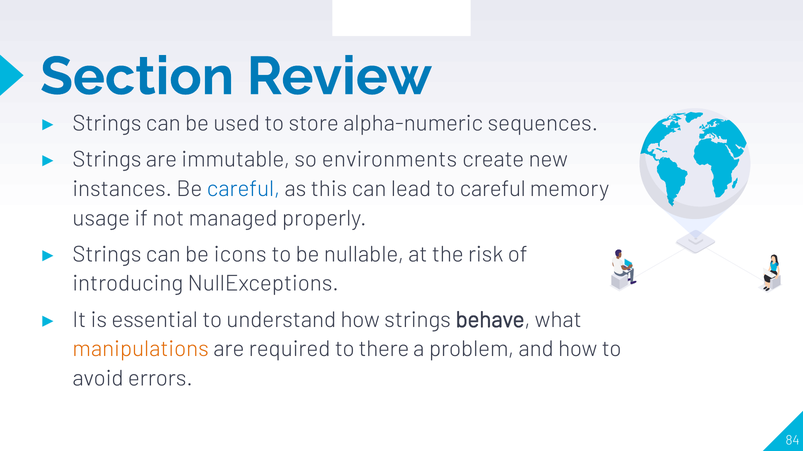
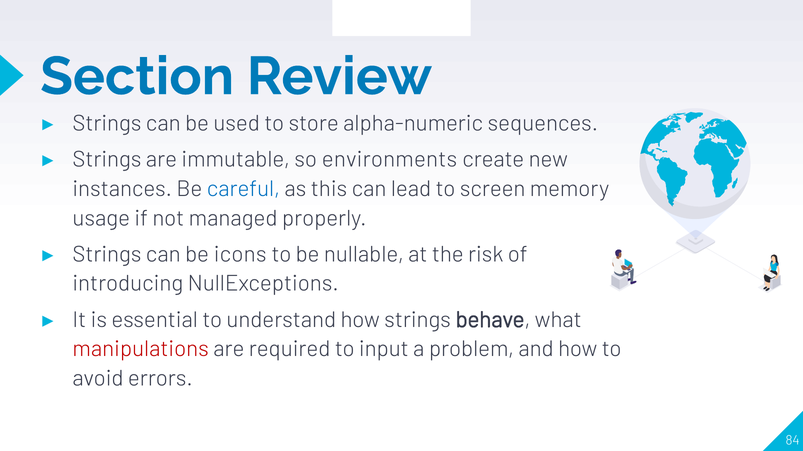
to careful: careful -> screen (493, 189)
manipulations colour: orange -> red (141, 350)
there: there -> input (384, 350)
